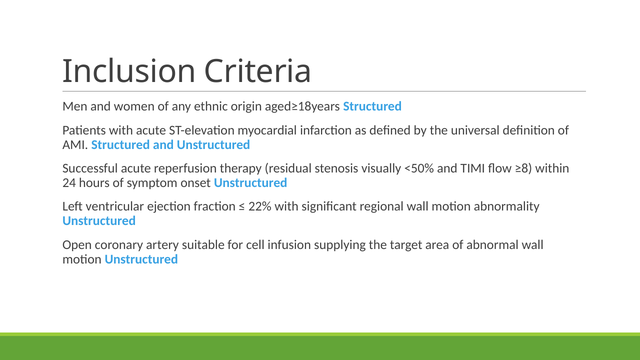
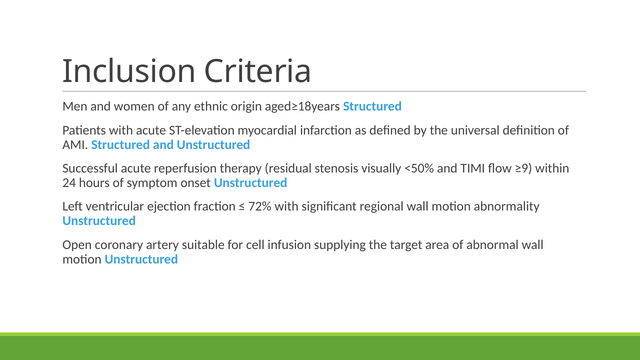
≥8: ≥8 -> ≥9 (523, 168)
22%: 22% -> 72% (260, 207)
